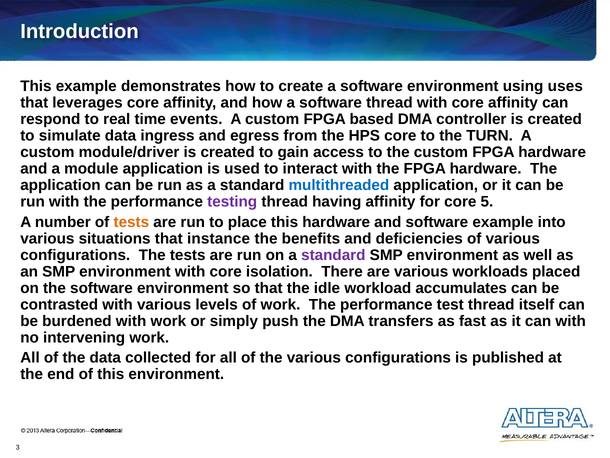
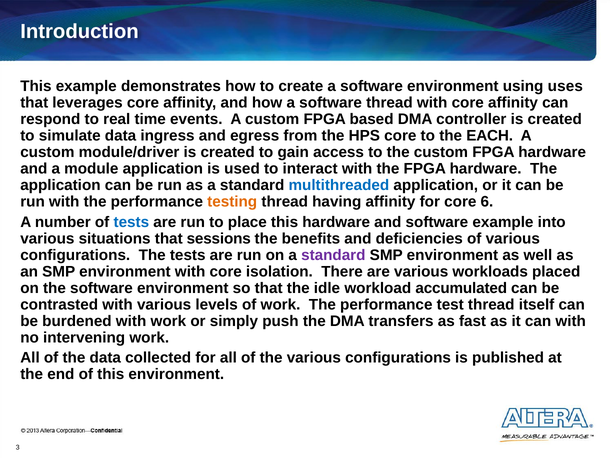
TURN: TURN -> EACH (490, 136)
testing colour: purple -> orange (232, 202)
5: 5 -> 6 (487, 202)
tests colour: orange -> blue (131, 222)
instance: instance -> sessions (219, 238)
accumulates: accumulates -> accumulated (461, 288)
